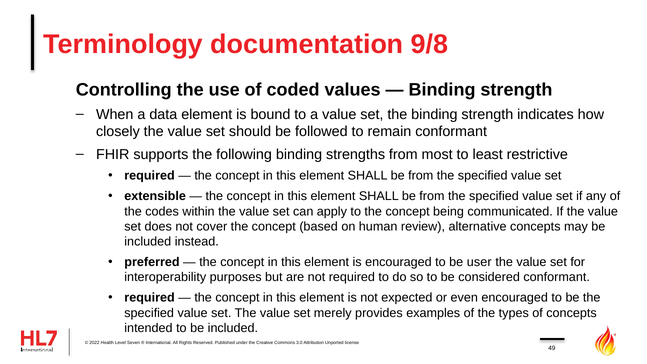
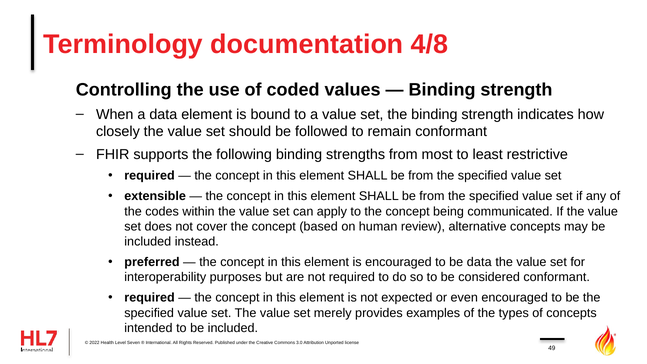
9/8: 9/8 -> 4/8 (430, 44)
be user: user -> data (479, 262)
